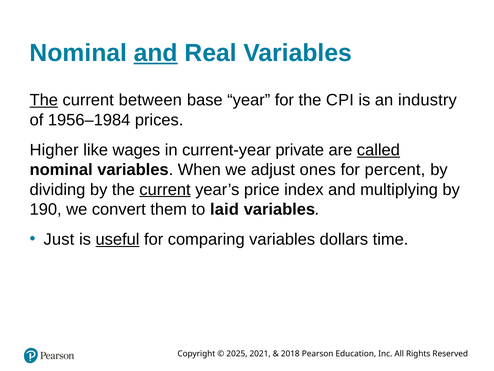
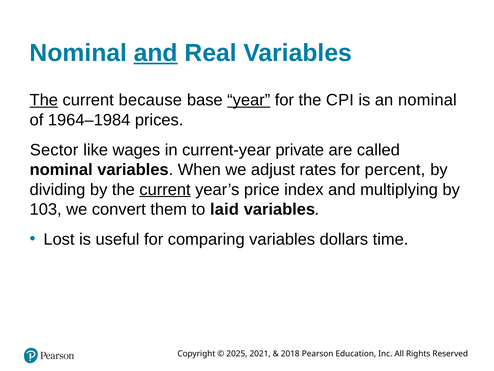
between: between -> because (150, 100)
year underline: none -> present (249, 100)
an industry: industry -> nominal (427, 100)
1956–1984: 1956–1984 -> 1964–1984 (89, 120)
Higher: Higher -> Sector (54, 150)
called underline: present -> none (378, 150)
ones: ones -> rates (318, 170)
190: 190 -> 103 (46, 209)
Just: Just -> Lost (59, 239)
useful underline: present -> none (118, 239)
